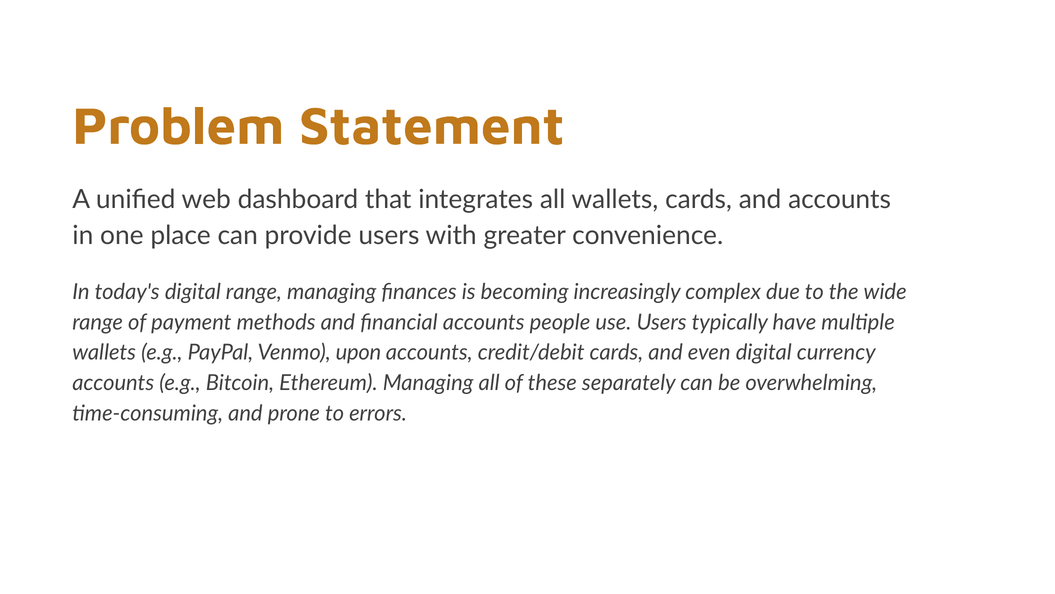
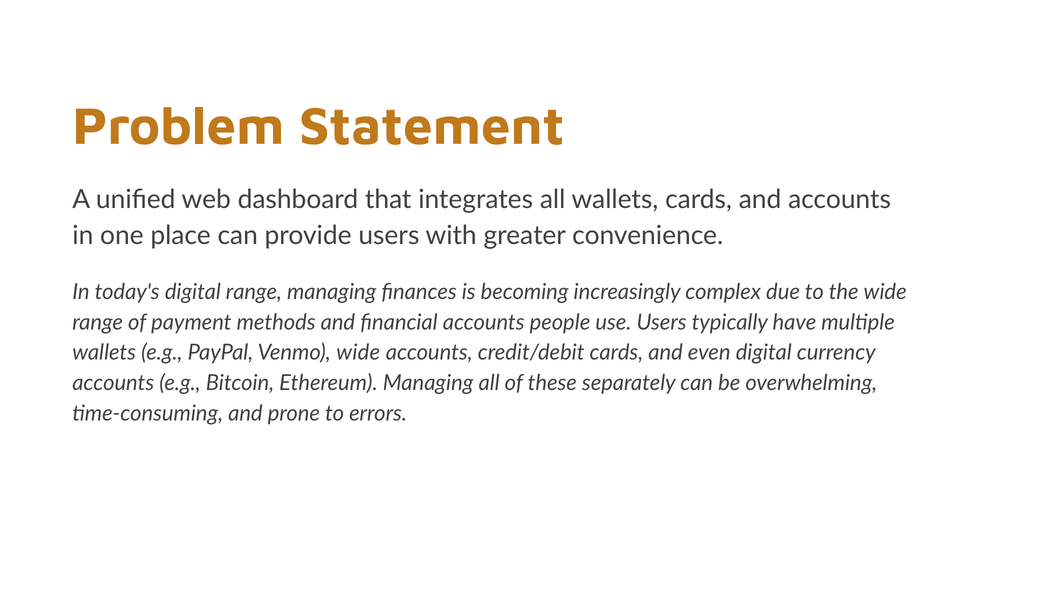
Venmo upon: upon -> wide (358, 352)
